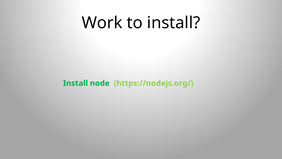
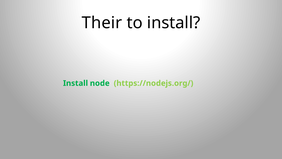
Work: Work -> Their (102, 23)
